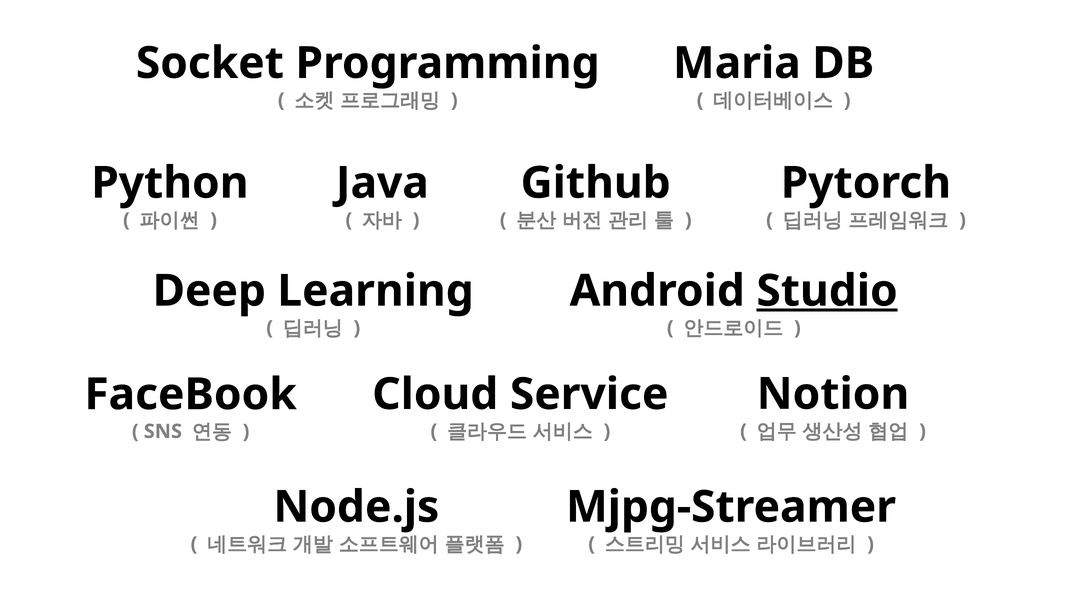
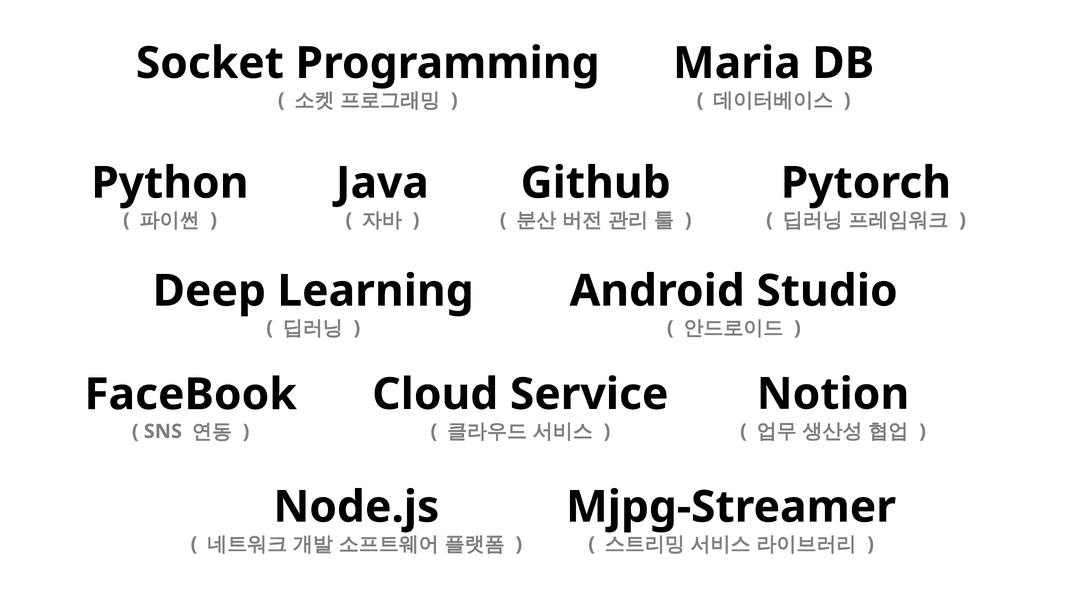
Studio underline: present -> none (827, 291)
